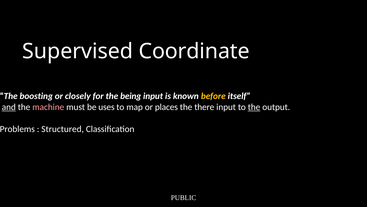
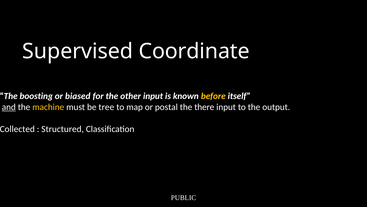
closely: closely -> biased (78, 96)
being: being -> other (131, 96)
machine colour: pink -> yellow (48, 107)
uses: uses -> tree (106, 107)
places: places -> postal (166, 107)
the underline: present -> none (254, 107)
Problems: Problems -> Collected (17, 129)
